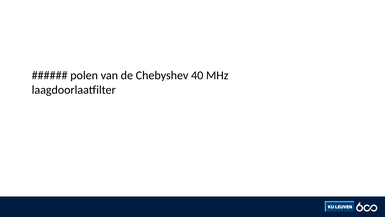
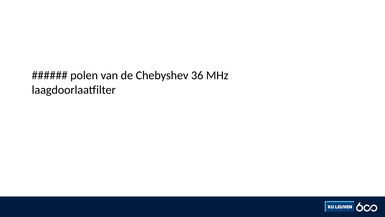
40: 40 -> 36 (197, 75)
